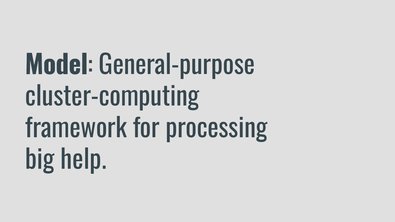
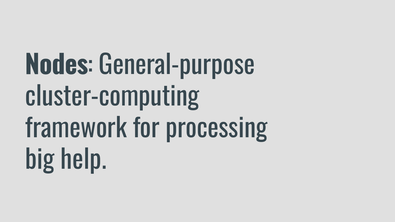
Model: Model -> Nodes (56, 66)
